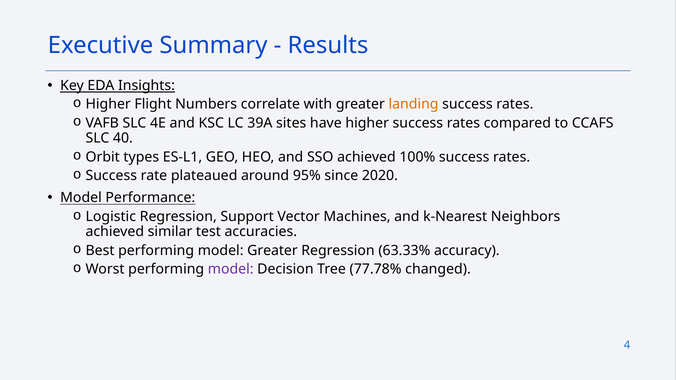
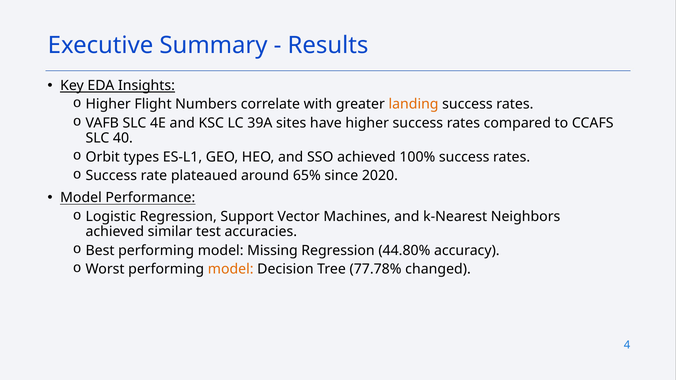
95%: 95% -> 65% (307, 176)
model Greater: Greater -> Missing (272, 251)
63.33%: 63.33% -> 44.80% (404, 251)
model colour: purple -> orange (231, 269)
